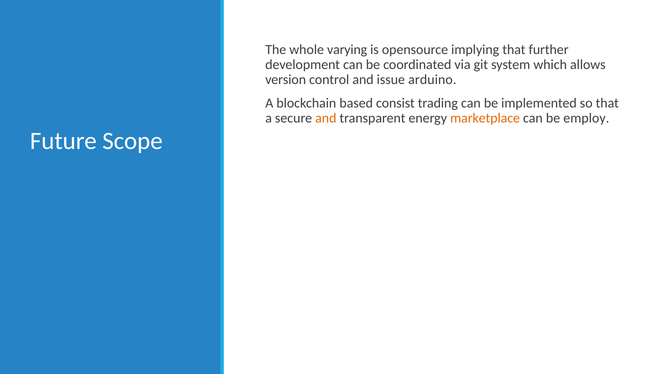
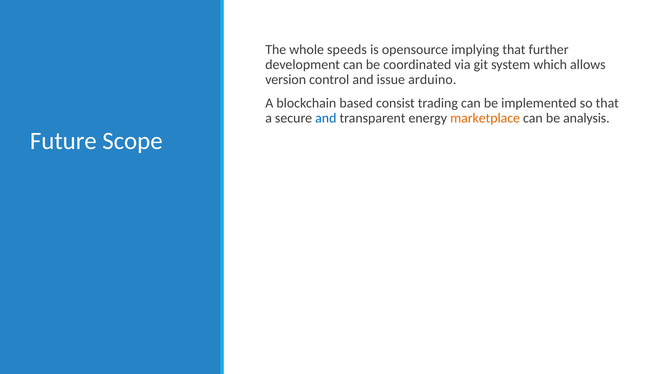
varying: varying -> speeds (347, 50)
and colour: orange -> blue (326, 118)
employ: employ -> analysis (586, 118)
